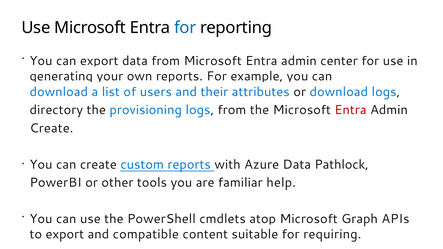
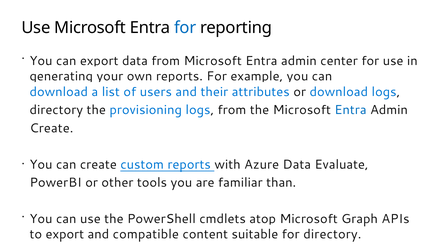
Entra colour: red -> blue (350, 110)
Pathlock: Pathlock -> Evaluate (341, 165)
help: help -> than (281, 183)
for requiring: requiring -> directory (332, 235)
